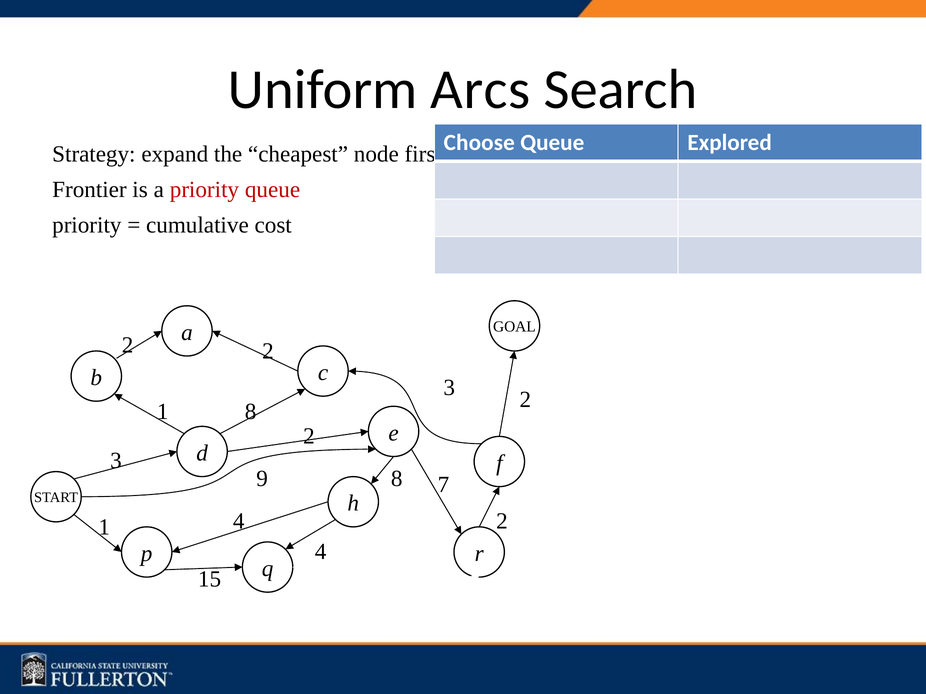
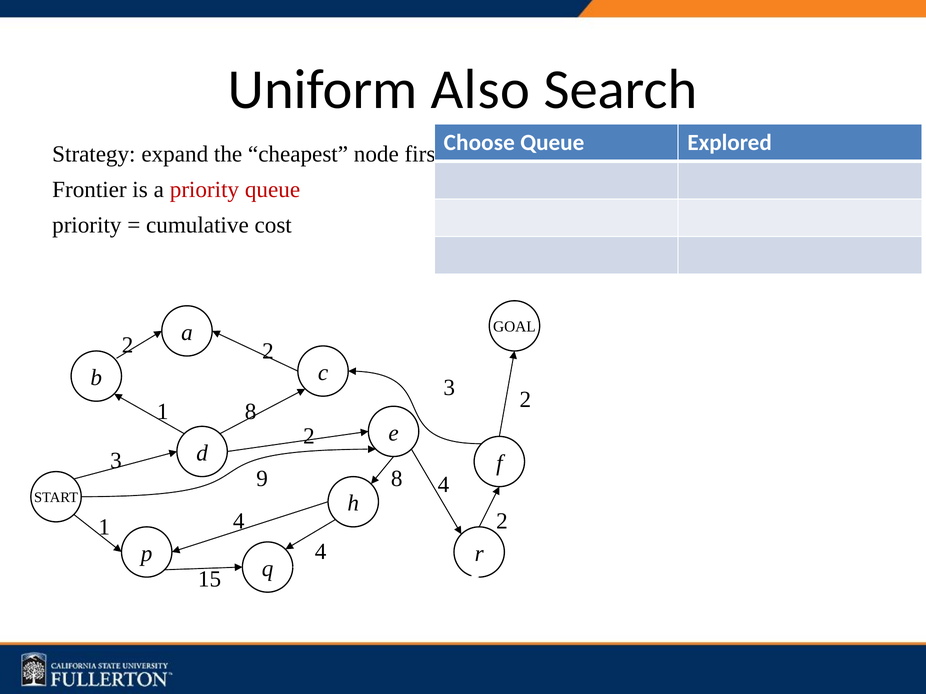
Arcs: Arcs -> Also (480, 90)
9 7: 7 -> 4 (443, 485)
